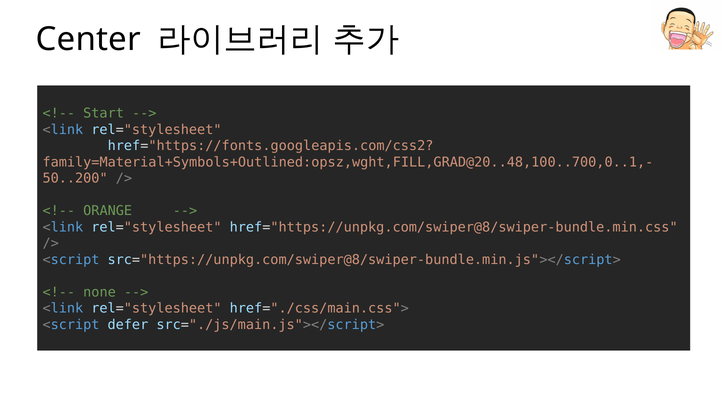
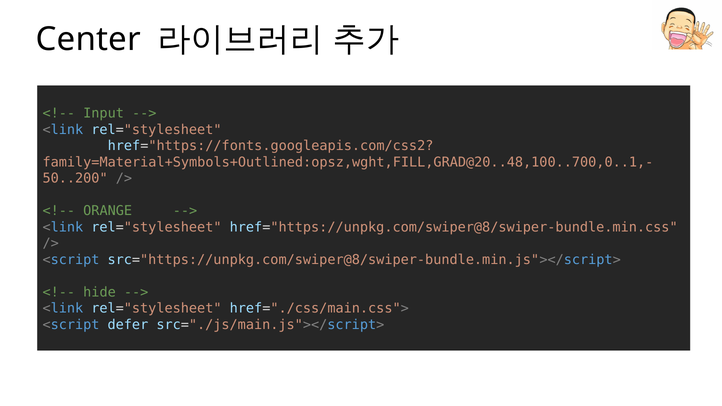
Start: Start -> Input (104, 113)
none: none -> hide (100, 292)
